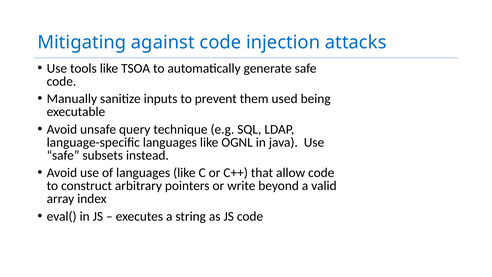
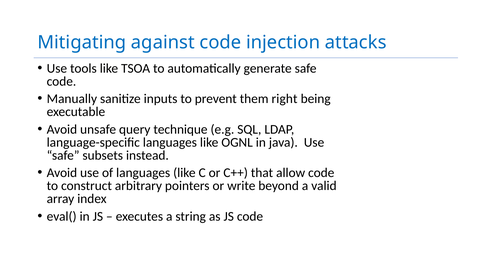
used: used -> right (285, 99)
